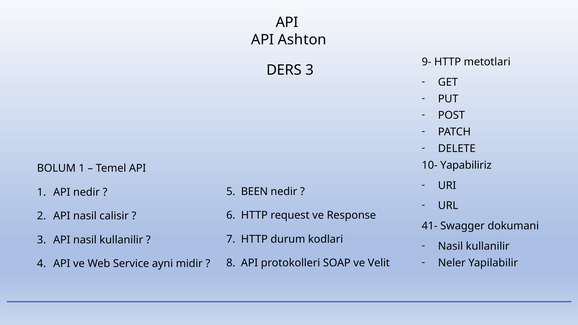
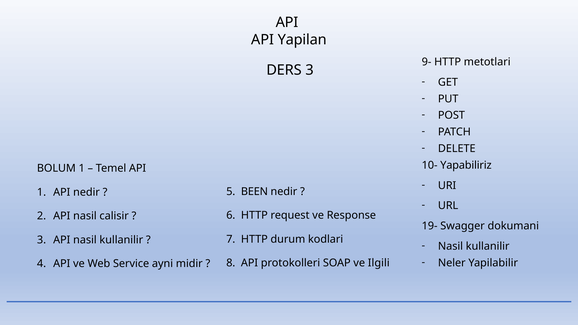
Ashton: Ashton -> Yapilan (302, 40)
41-: 41- -> 19- (430, 226)
Velit: Velit -> Ilgili (379, 263)
